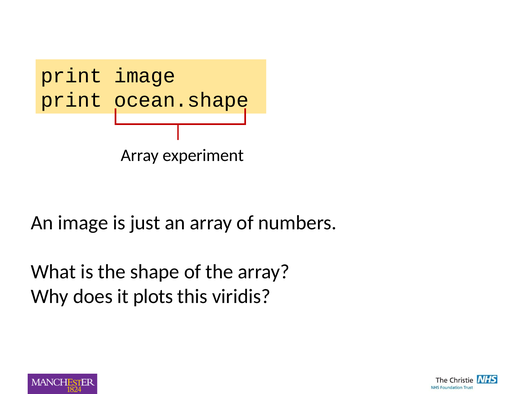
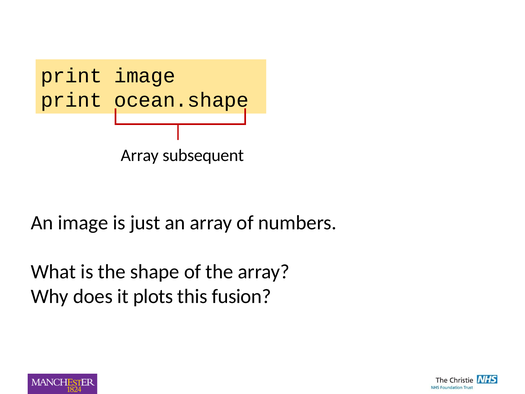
experiment: experiment -> subsequent (203, 155)
viridis: viridis -> fusion (241, 296)
